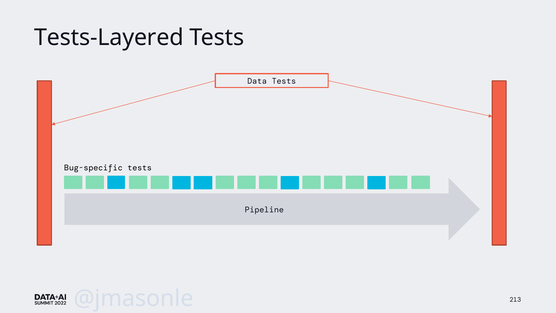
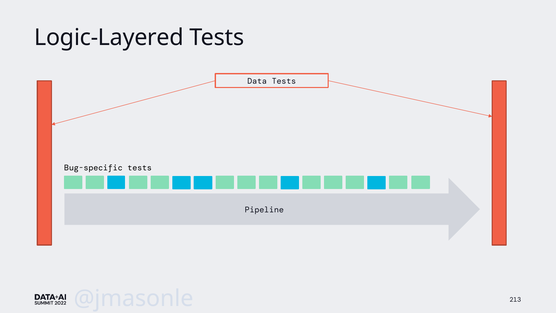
Tests-Layered: Tests-Layered -> Logic-Layered (109, 38)
